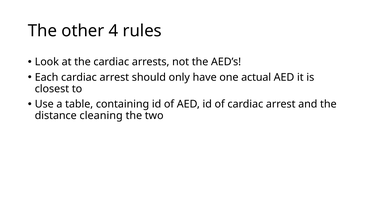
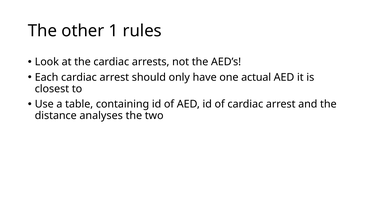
4: 4 -> 1 (114, 31)
cleaning: cleaning -> analyses (101, 116)
